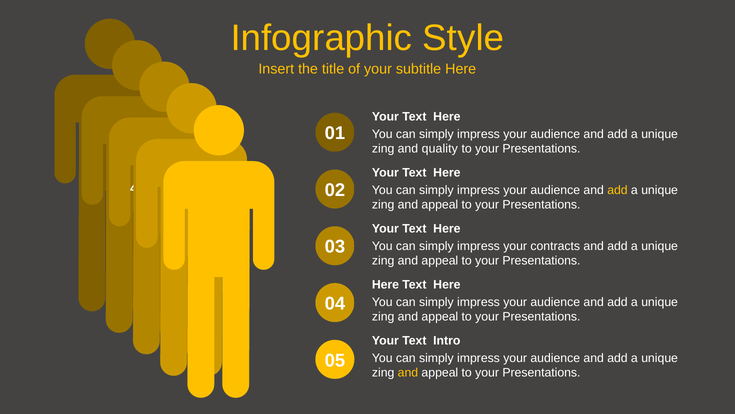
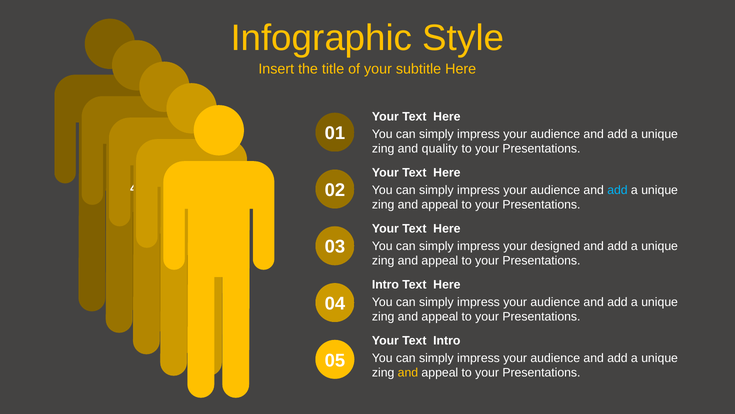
add colour: yellow -> light blue (617, 190)
contracts: contracts -> designed (555, 246)
Here: Here -> Intro (385, 284)
